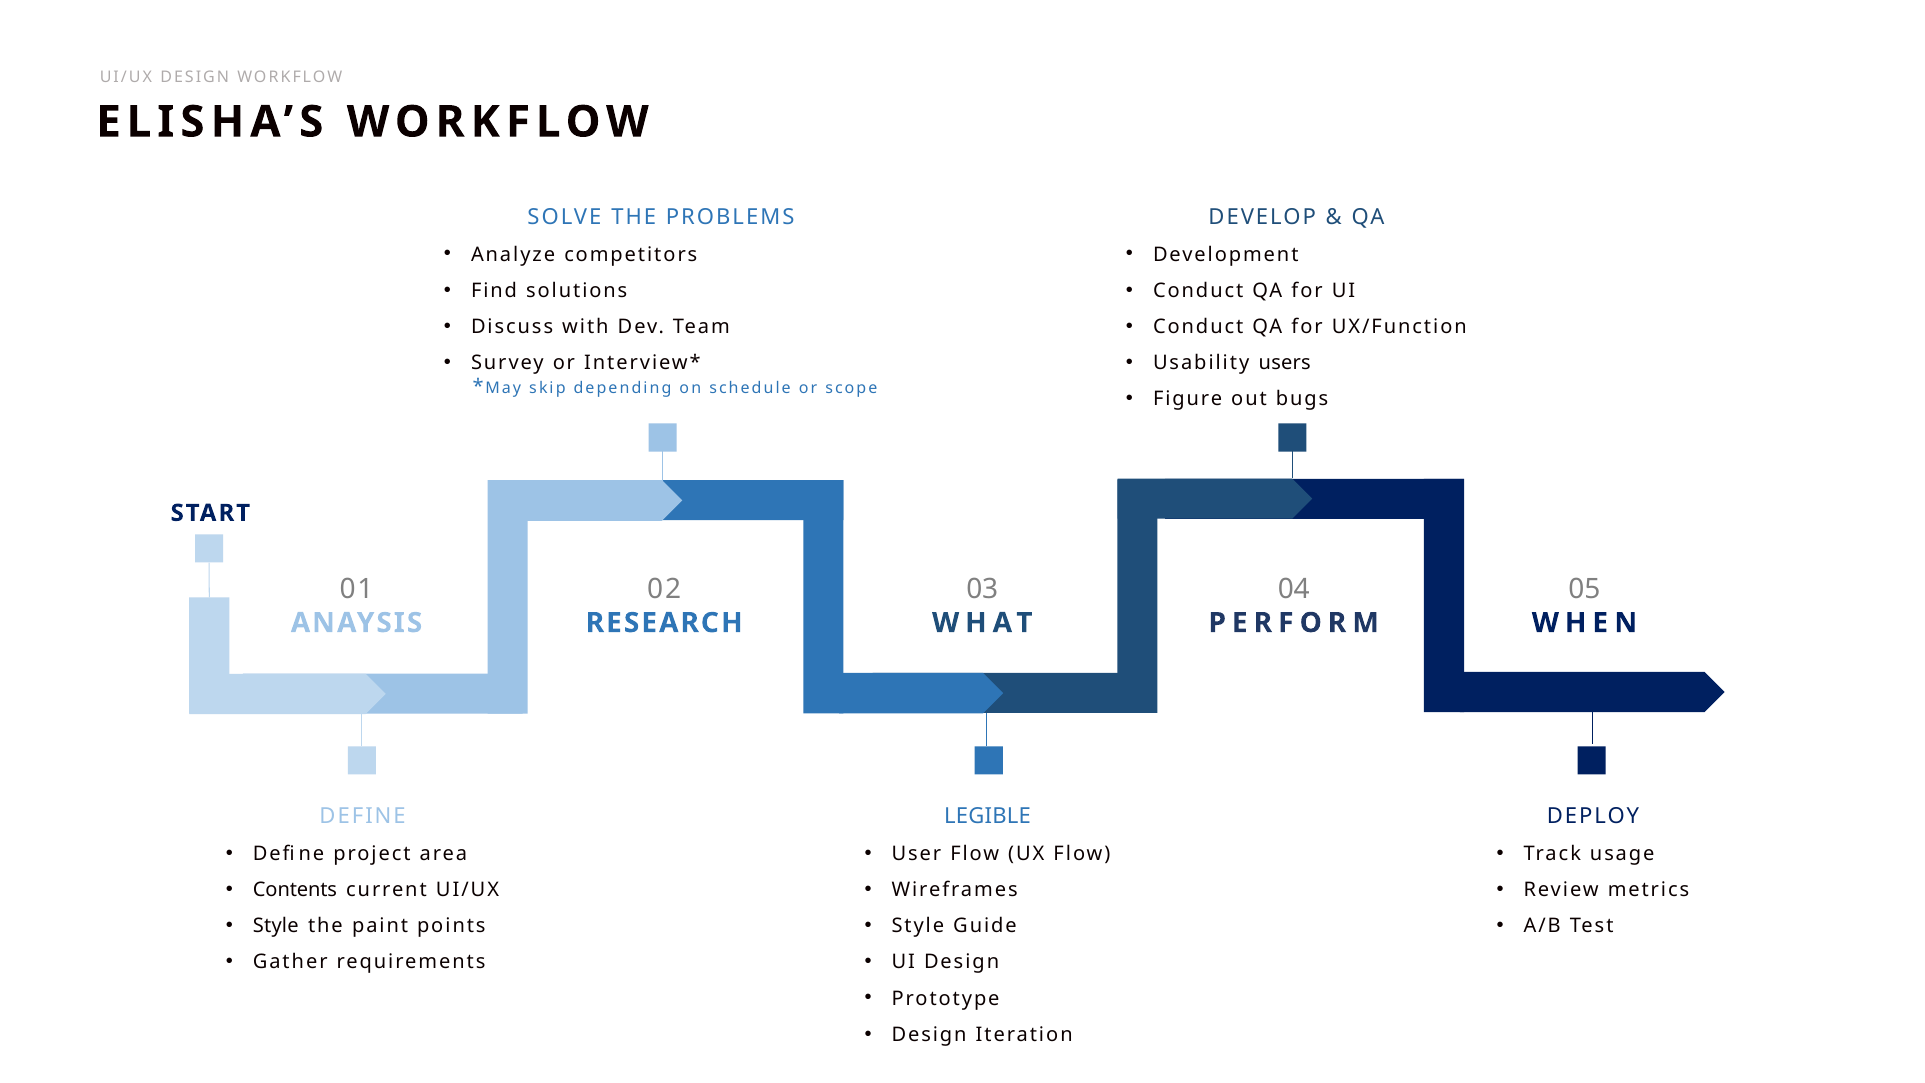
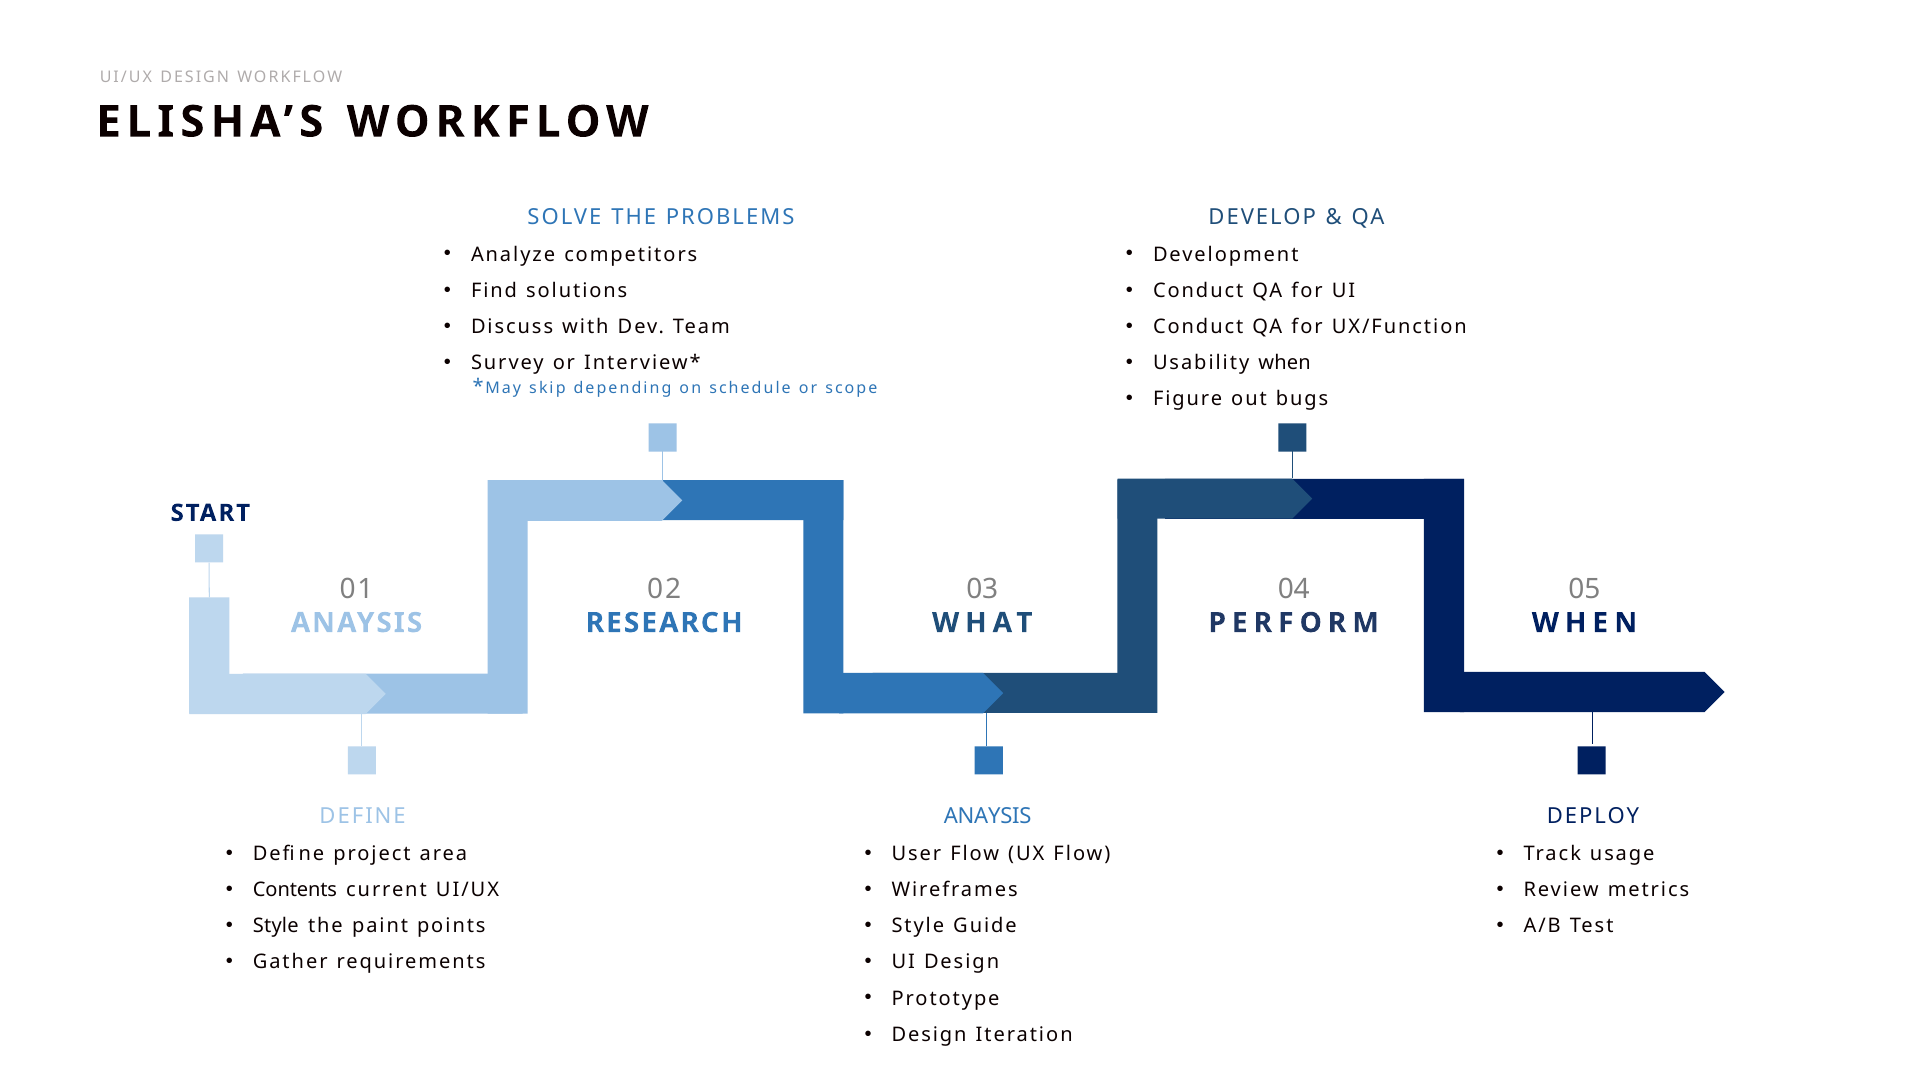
Usability users: users -> when (1285, 363)
LEGIBLE: LEGIBLE -> ANAYSIS (988, 817)
